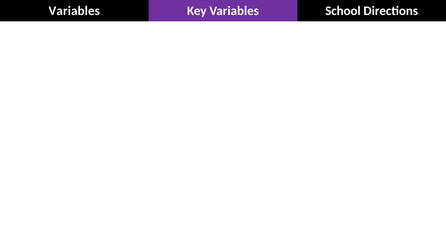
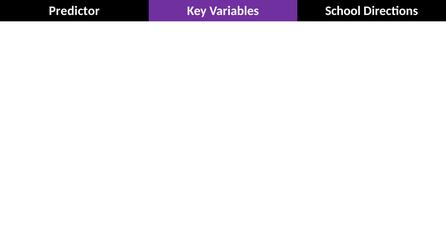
Variables: Variables -> Predictor (74, 11)
